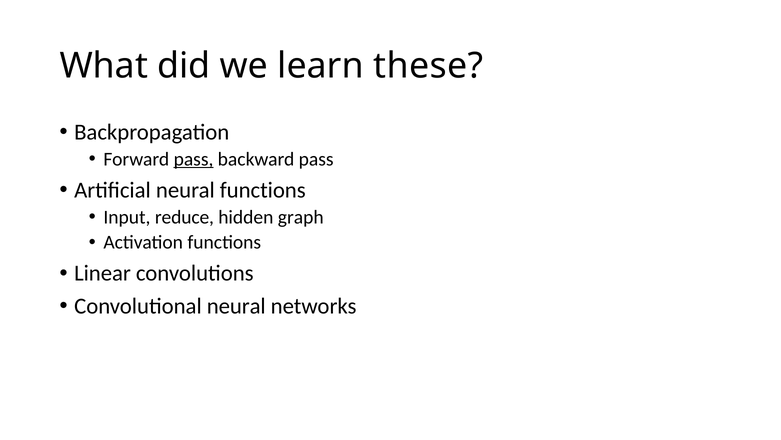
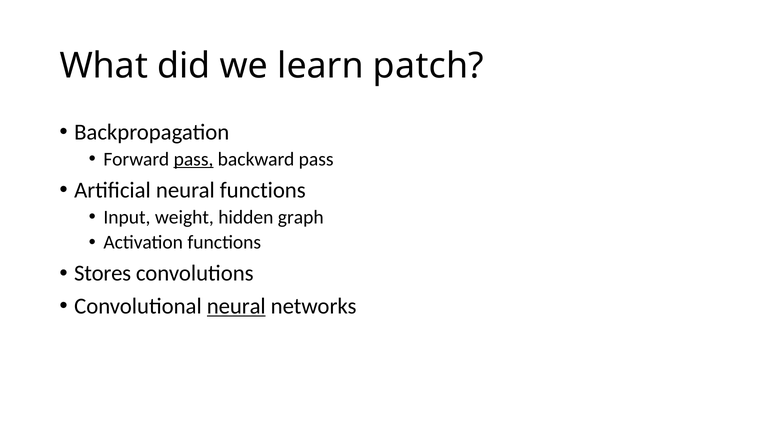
these: these -> patch (428, 66)
reduce: reduce -> weight (184, 217)
Linear: Linear -> Stores (103, 273)
neural underline: none -> present (236, 306)
